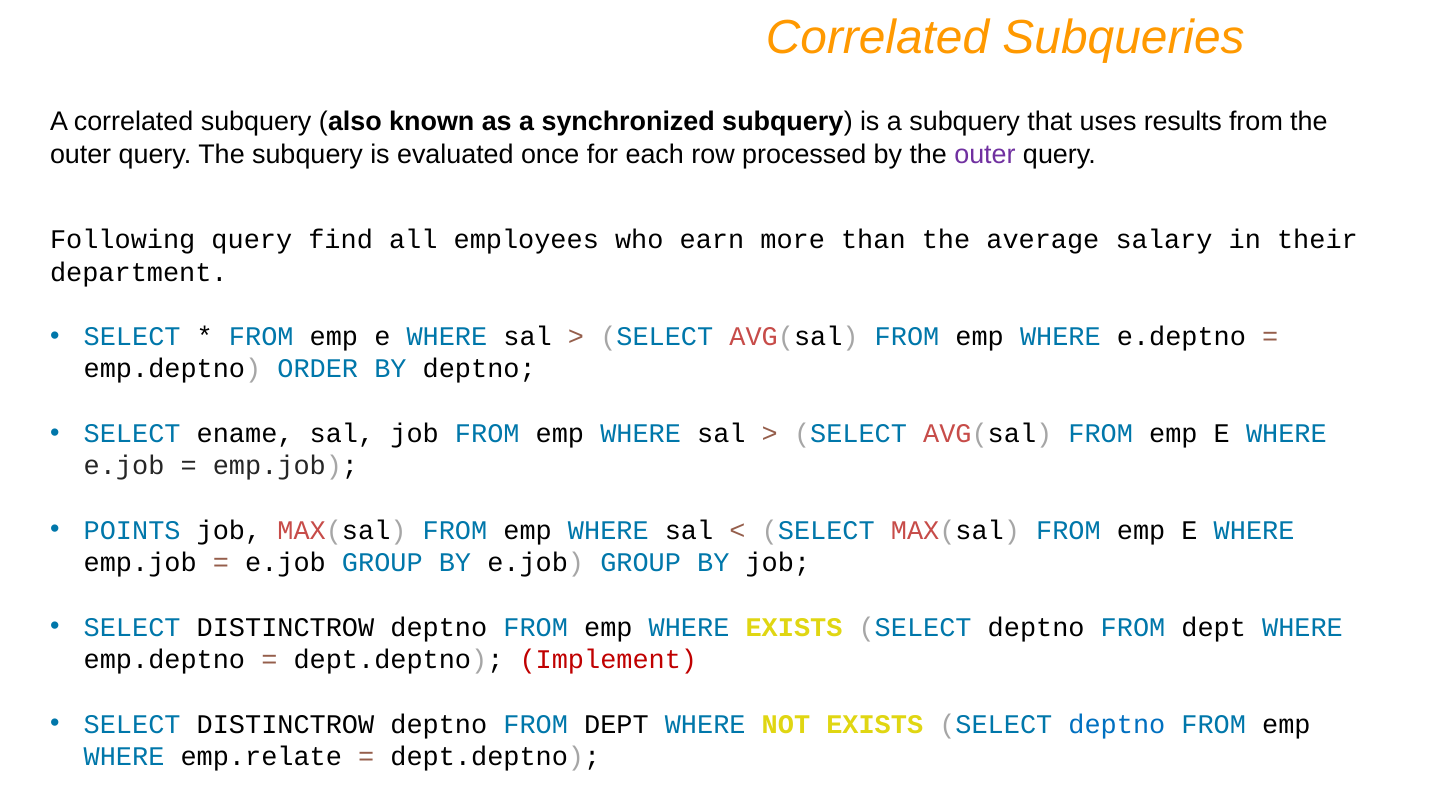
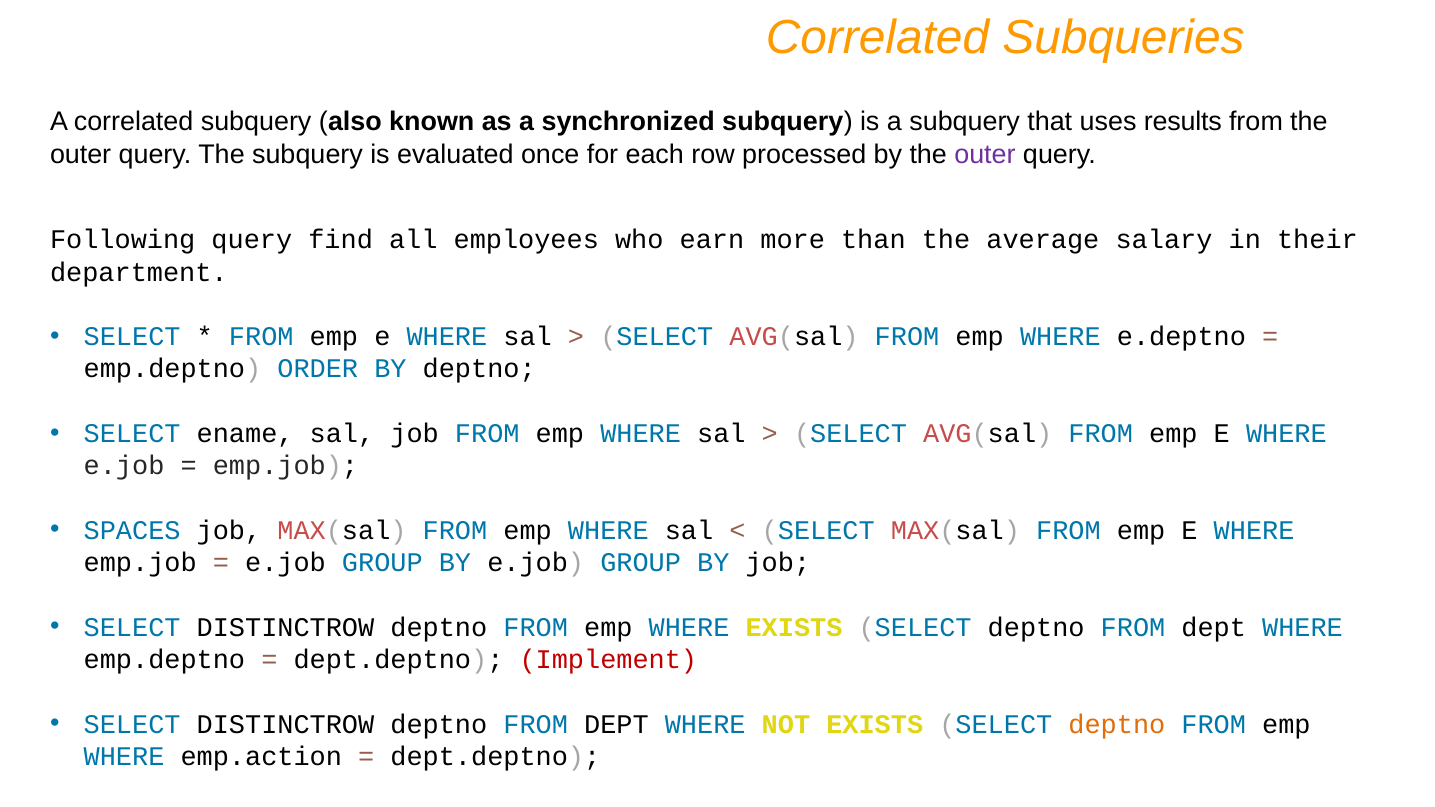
POINTS: POINTS -> SPACES (132, 531)
deptno colour: blue -> orange (1117, 724)
emp.relate: emp.relate -> emp.action (261, 757)
